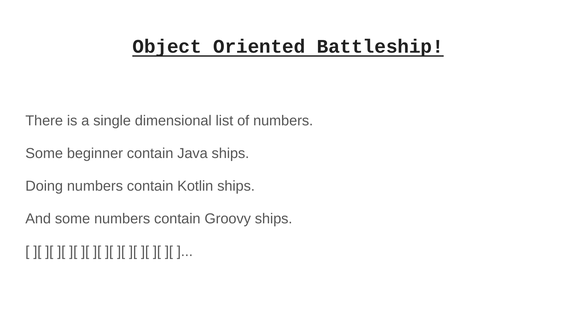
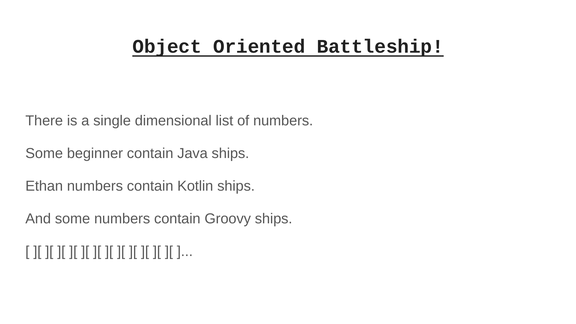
Doing: Doing -> Ethan (44, 186)
